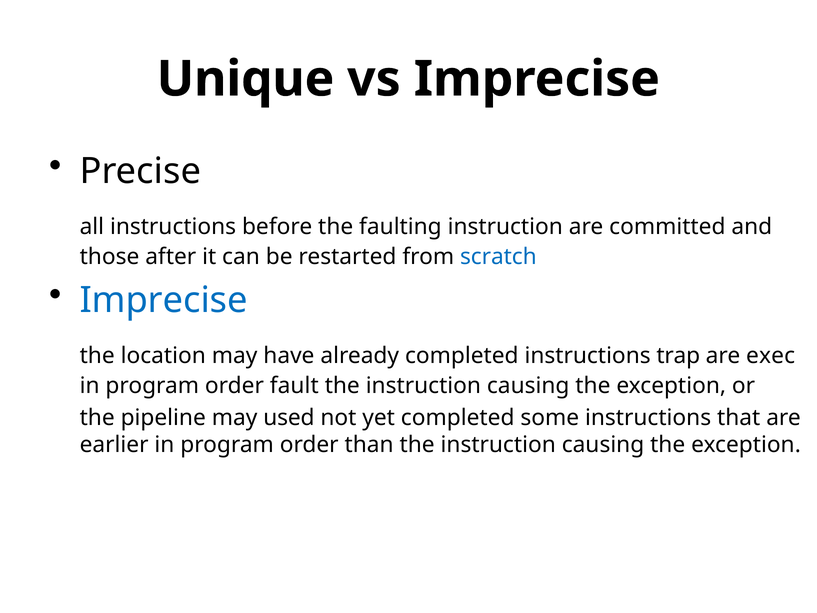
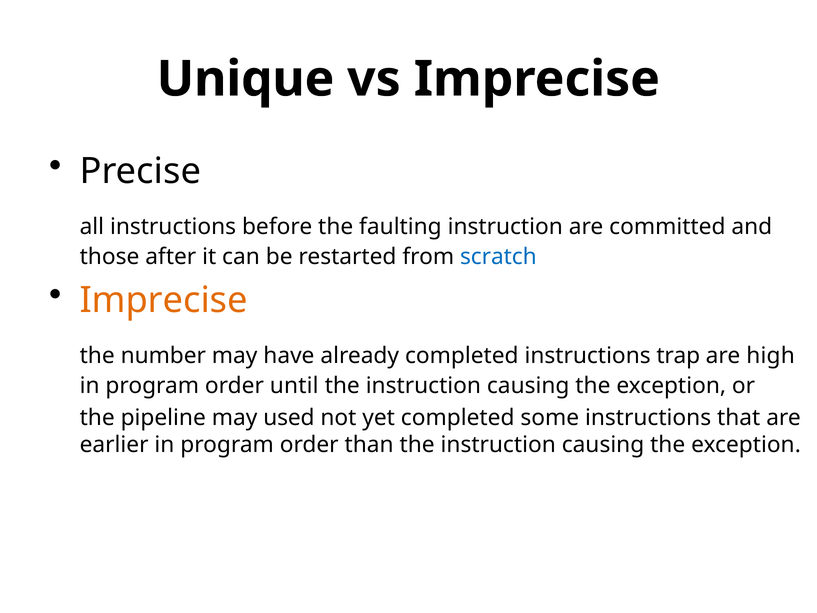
Imprecise colour: blue -> orange (164, 300)
location: location -> number (163, 356)
exec: exec -> high (771, 356)
fault: fault -> until (294, 386)
